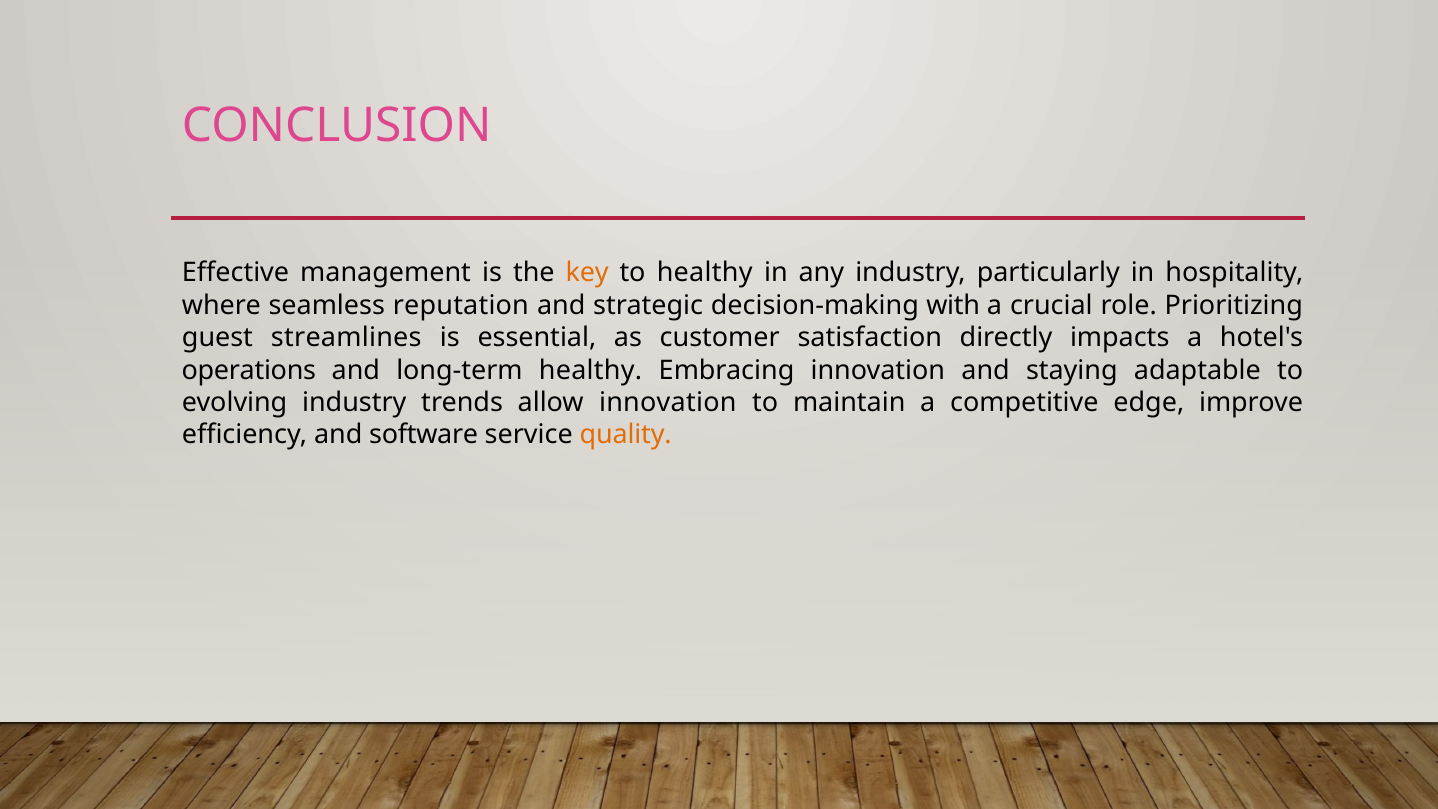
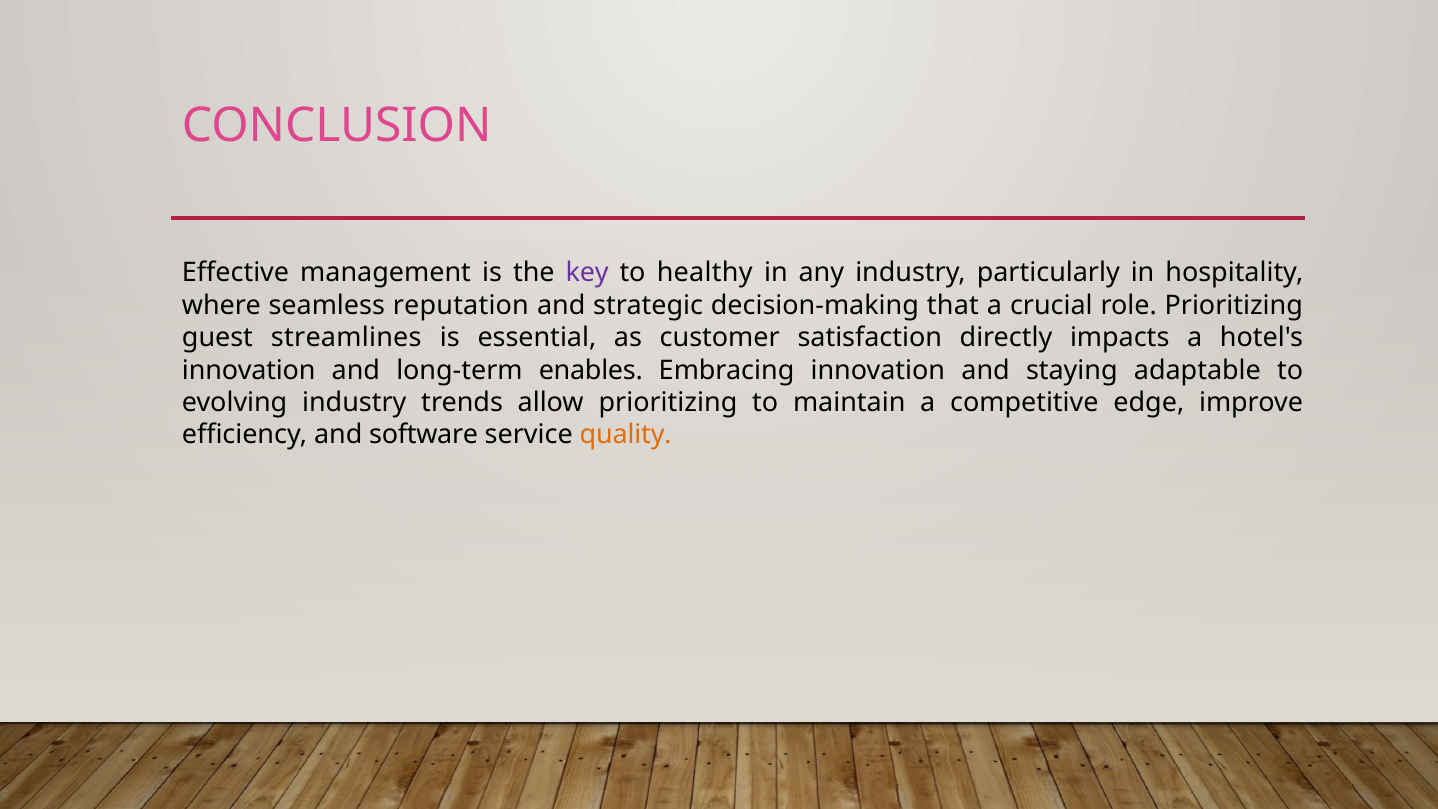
key colour: orange -> purple (587, 273)
with: with -> that (953, 305)
operations: operations -> innovation (249, 370)
long-term healthy: healthy -> enables (591, 370)
allow innovation: innovation -> prioritizing (668, 402)
